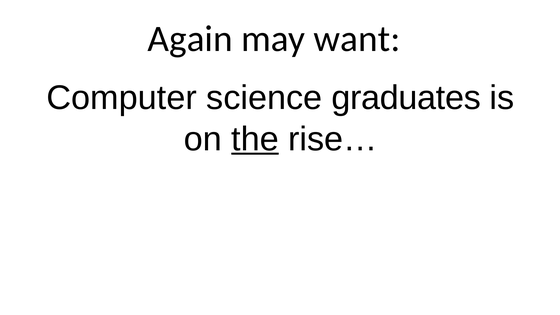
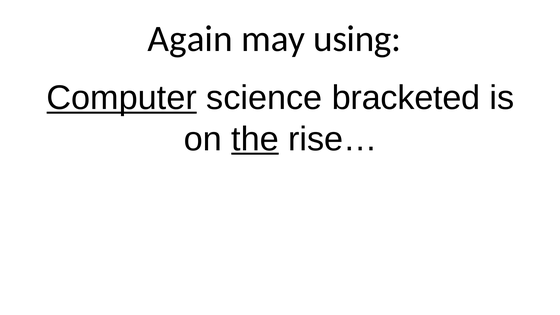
want: want -> using (357, 39)
Computer underline: none -> present (122, 98)
graduates: graduates -> bracketed (406, 98)
